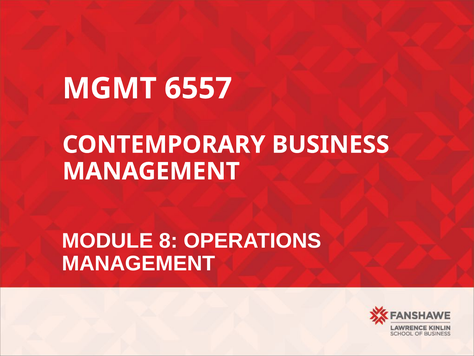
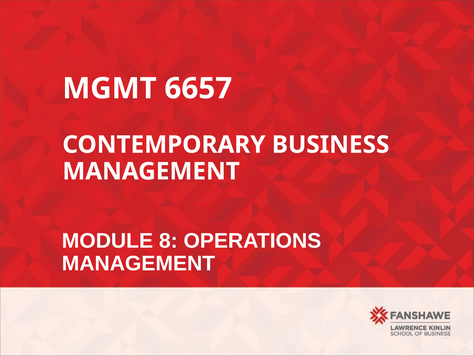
6557: 6557 -> 6657 (198, 88)
